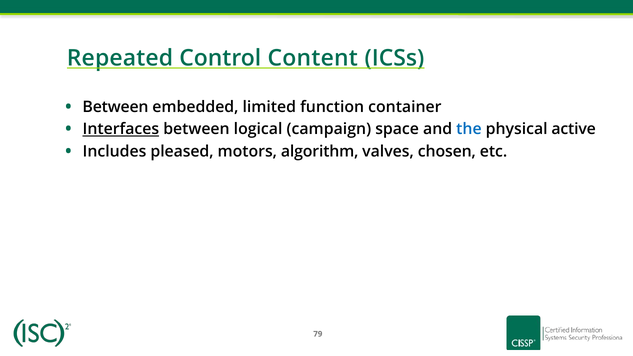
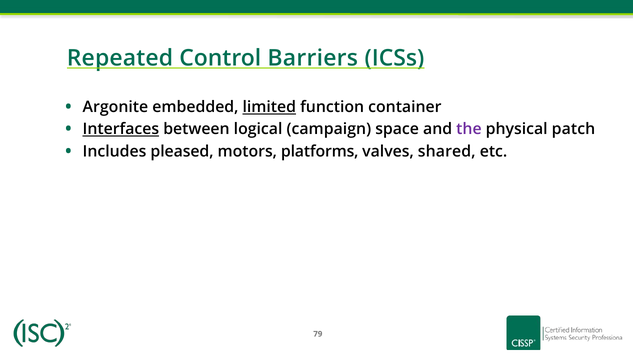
Content: Content -> Barriers (313, 58)
Between: Between -> Argonite (115, 107)
limited underline: none -> present (269, 107)
the colour: blue -> purple (469, 129)
active: active -> patch (573, 129)
algorithm: algorithm -> platforms (320, 151)
chosen: chosen -> shared (447, 151)
